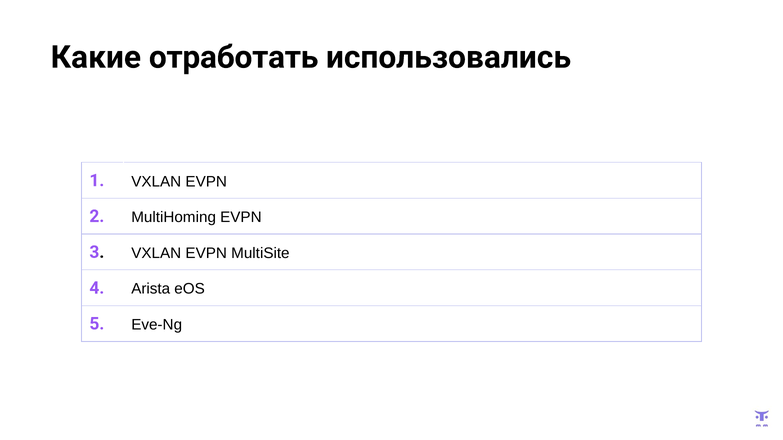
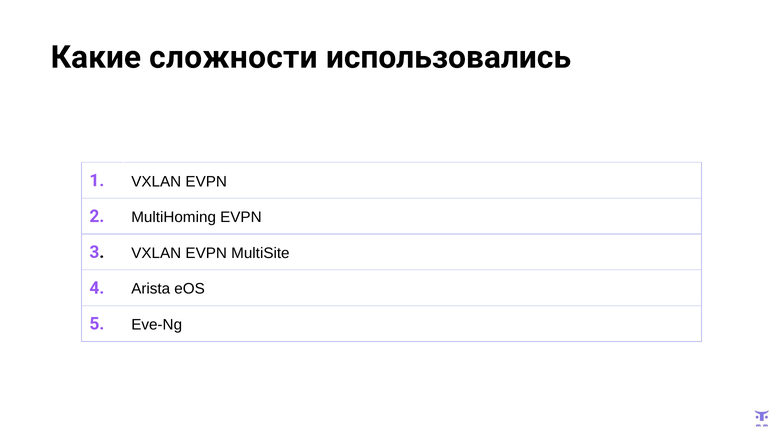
отработать: отработать -> сложности (233, 57)
